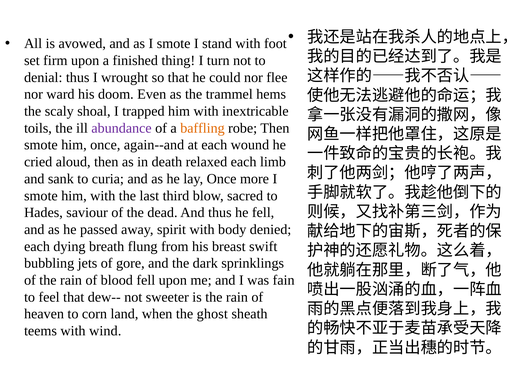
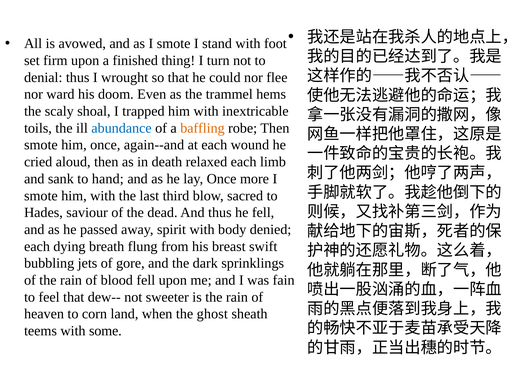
abundance colour: purple -> blue (122, 128)
curia: curia -> hand (108, 179)
wind: wind -> some (105, 331)
